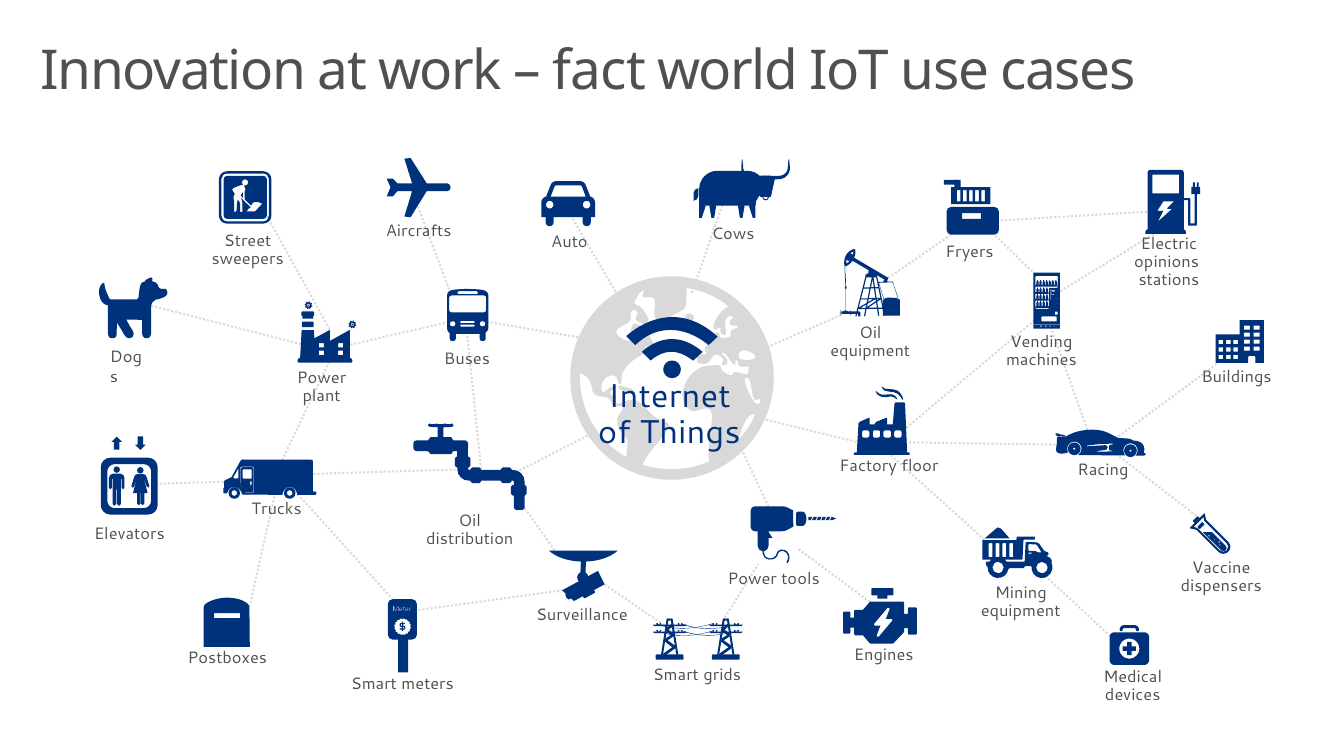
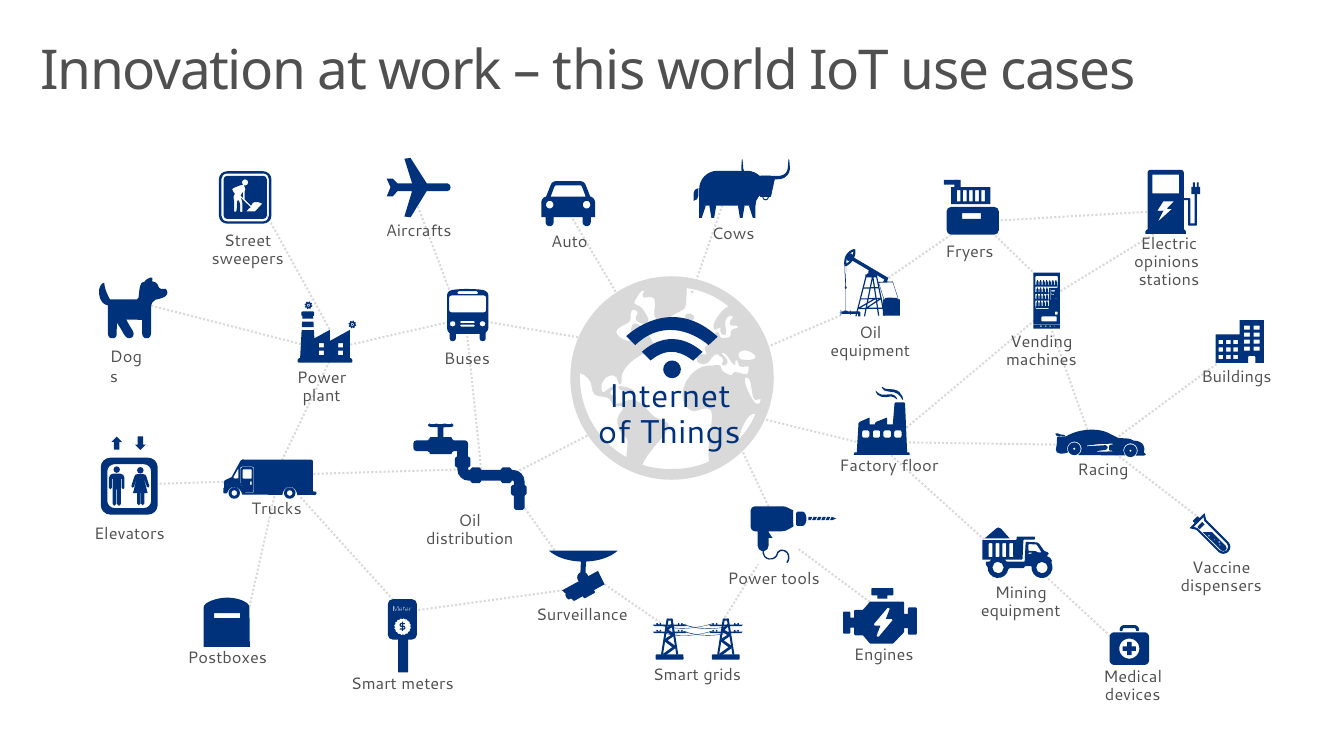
fact: fact -> this (599, 71)
